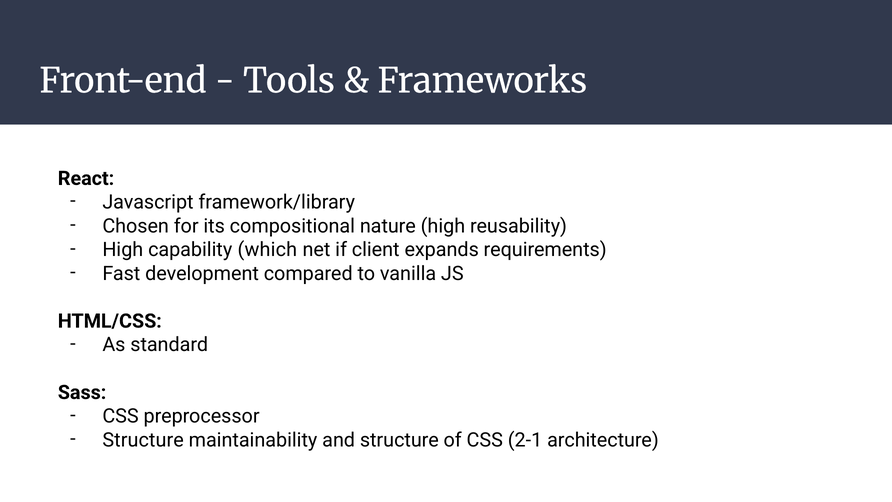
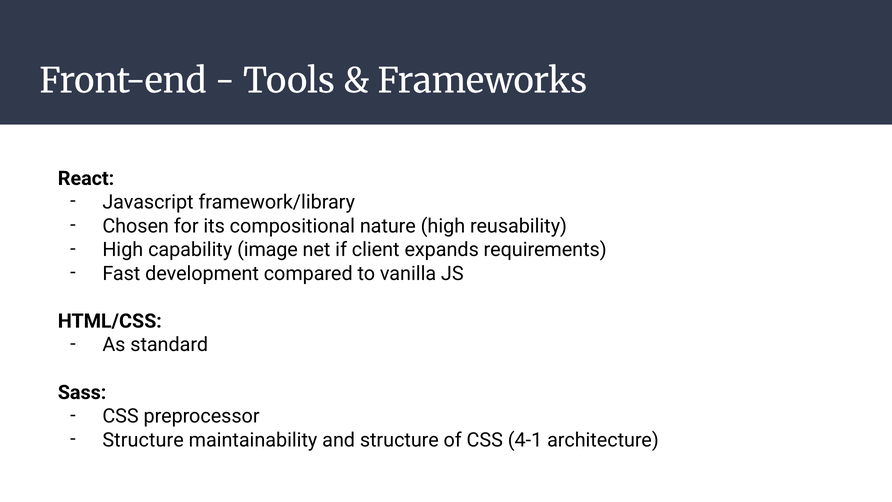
which: which -> image (268, 250)
2-1: 2-1 -> 4-1 (525, 440)
